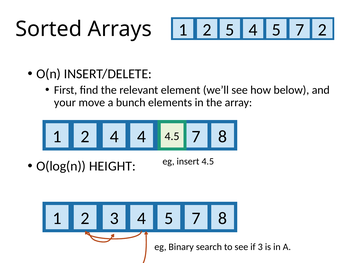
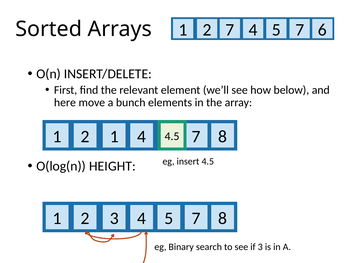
1 5: 5 -> 7 (230, 30)
2 2: 2 -> 6 (322, 30)
your: your -> here (65, 103)
1 4: 4 -> 1 (114, 137)
